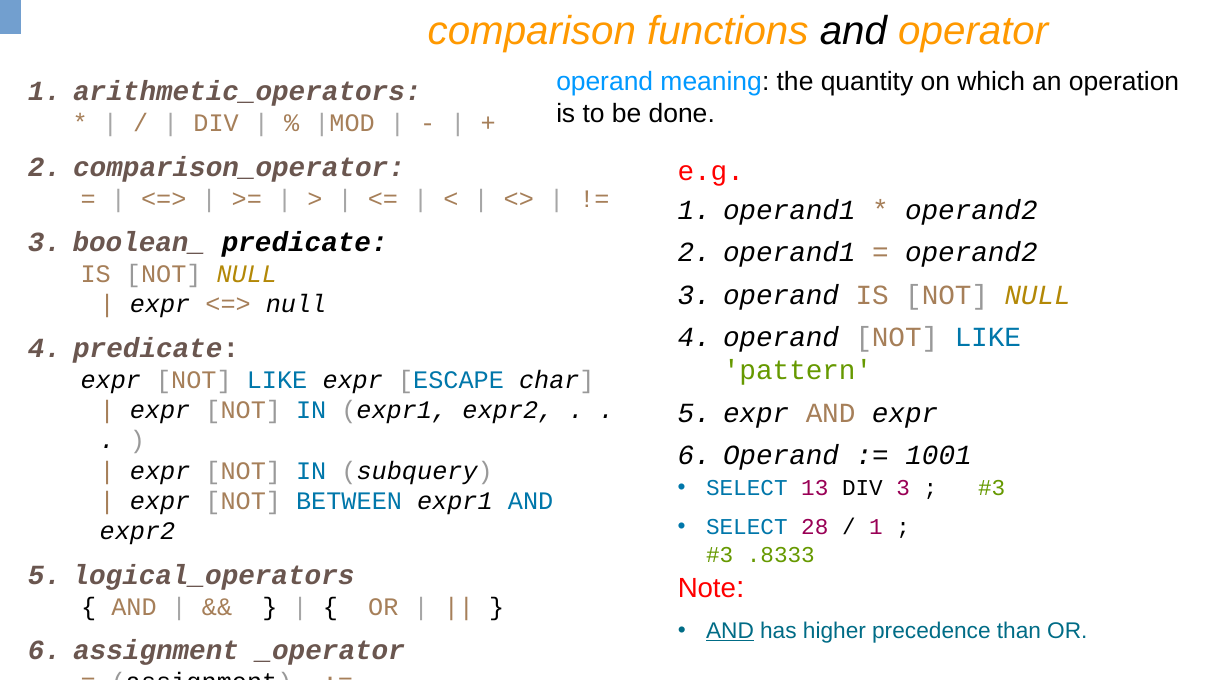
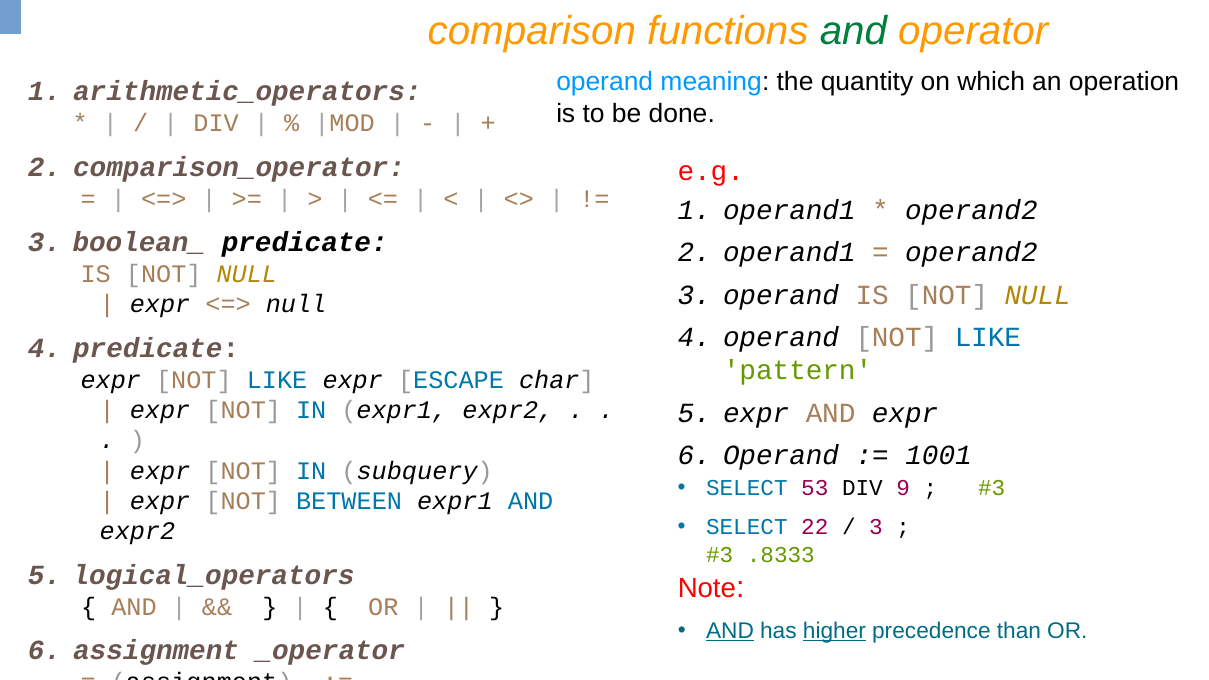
and colour: black -> green (853, 31)
13: 13 -> 53 (815, 488)
DIV 3: 3 -> 9 (903, 488)
28: 28 -> 22 (815, 527)
1: 1 -> 3 (876, 527)
higher underline: none -> present (834, 631)
